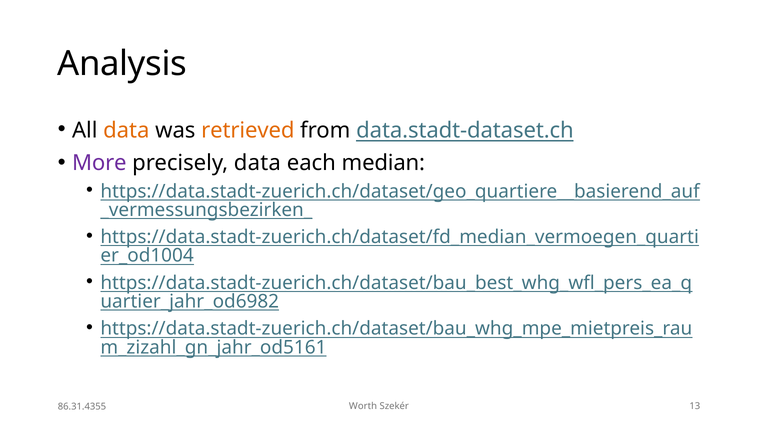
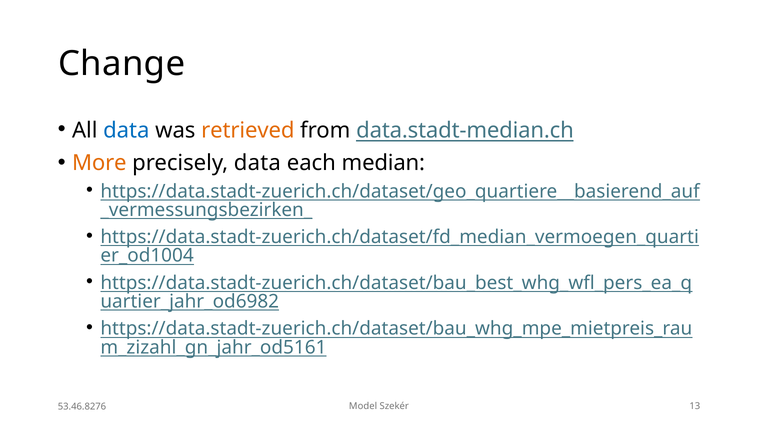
Analysis: Analysis -> Change (122, 64)
data colour: orange -> blue (126, 131)
data.stadt-dataset.ch: data.stadt-dataset.ch -> data.stadt-median.ch (465, 131)
More colour: purple -> orange (99, 163)
Worth: Worth -> Model (363, 406)
86.31.4355: 86.31.4355 -> 53.46.8276 (82, 407)
